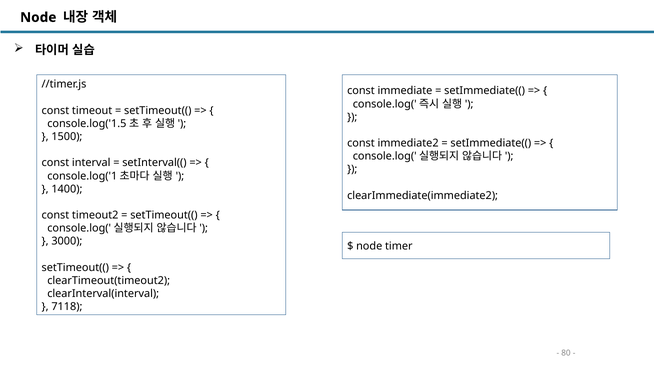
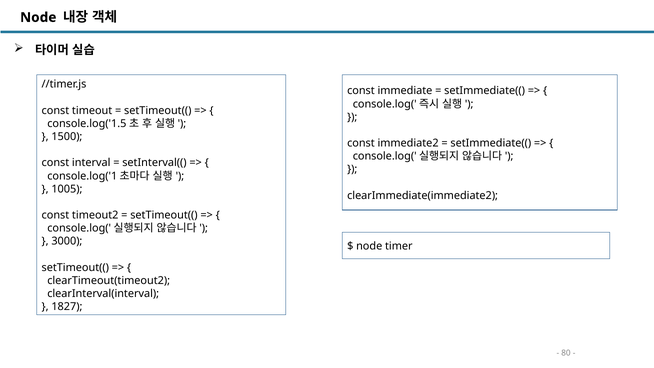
1400: 1400 -> 1005 (67, 189)
7118: 7118 -> 1827 (67, 307)
